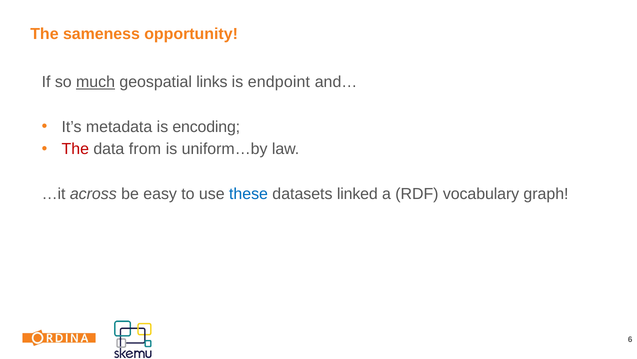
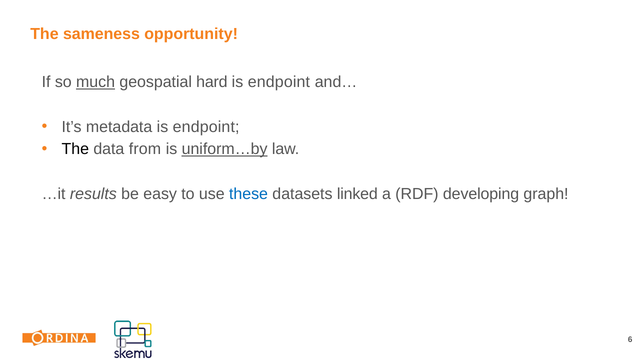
links: links -> hard (212, 82)
metadata is encoding: encoding -> endpoint (206, 127)
The colour: red -> black (75, 149)
uniform…by underline: none -> present (225, 149)
across: across -> results (93, 193)
vocabulary: vocabulary -> developing (481, 193)
